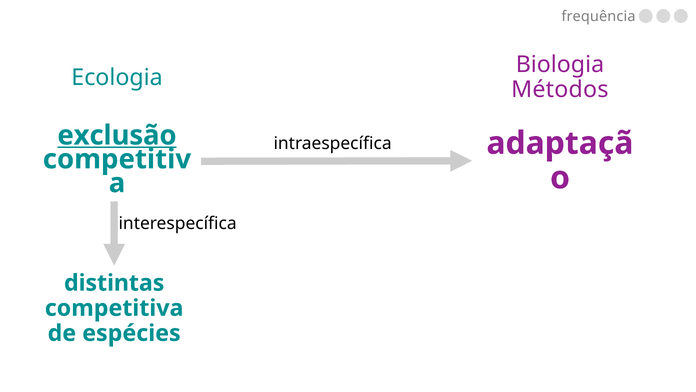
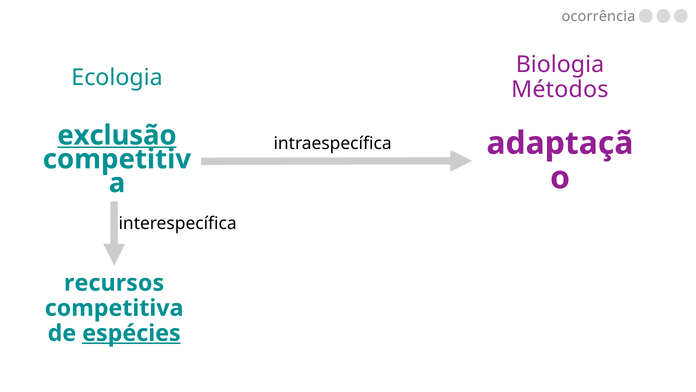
frequência: frequência -> ocorrência (598, 16)
distintas: distintas -> recursos (114, 283)
espécies underline: none -> present (131, 333)
